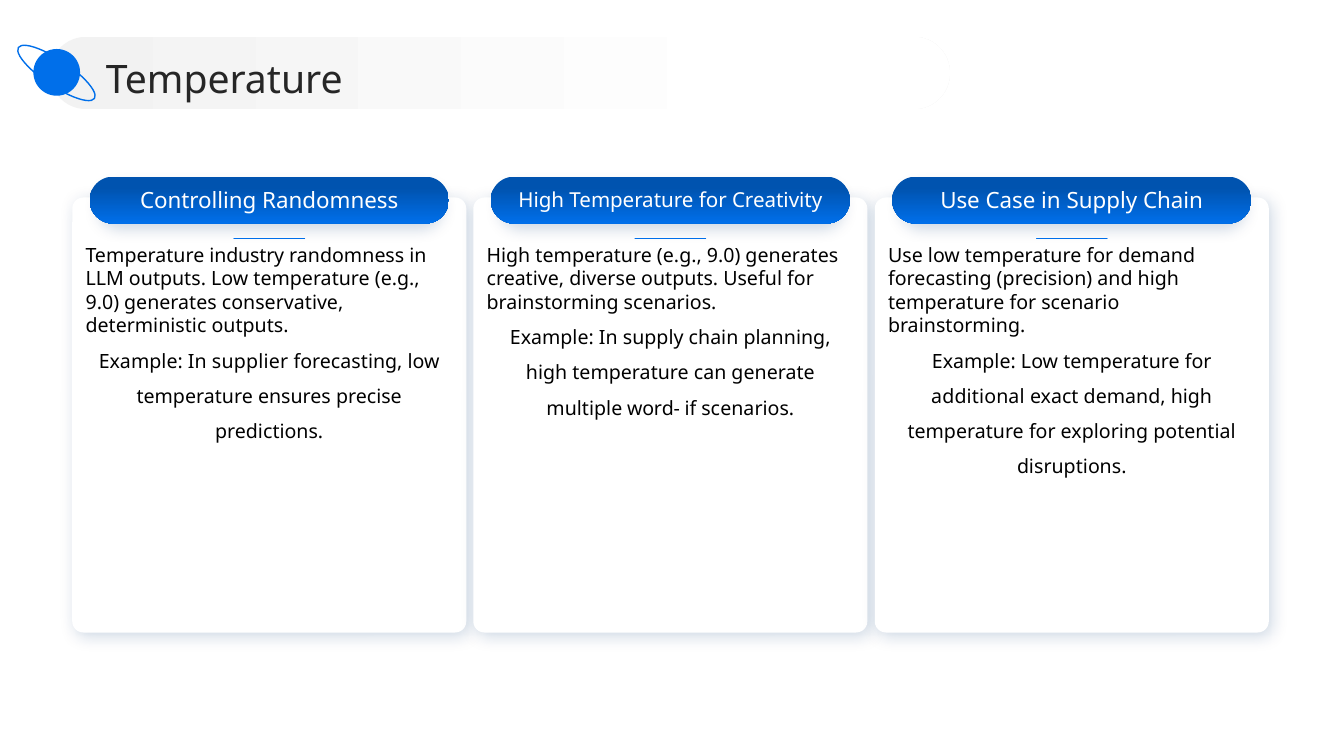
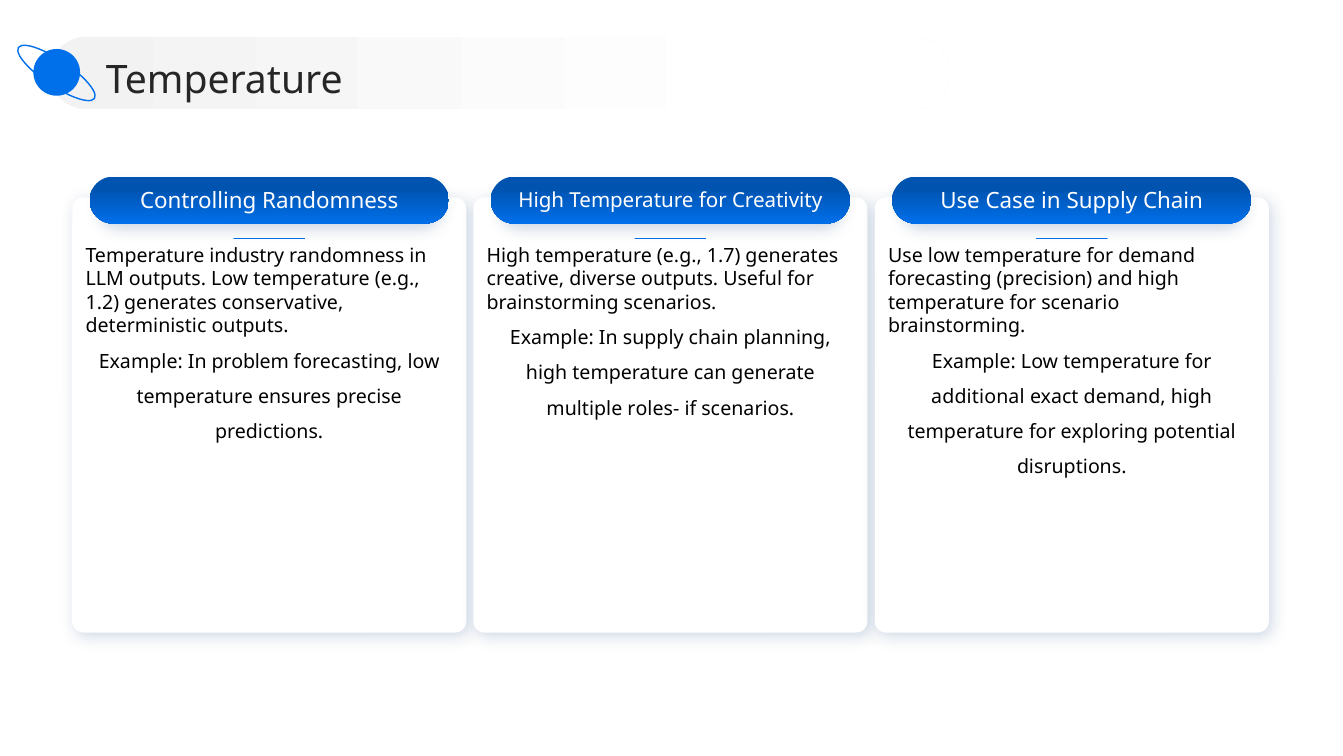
High temperature e.g 9.0: 9.0 -> 1.7 (724, 256)
9.0: 9.0 -> 1.2 (102, 303)
supplier: supplier -> problem (250, 361)
word-: word- -> roles- (653, 408)
